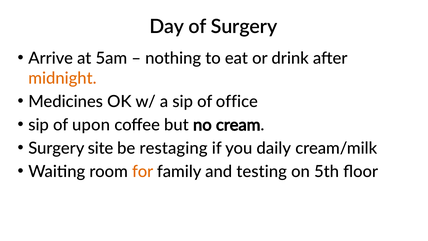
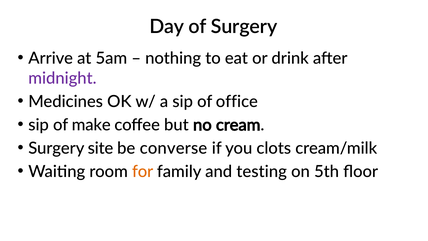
midnight colour: orange -> purple (62, 78)
upon: upon -> make (91, 125)
restaging: restaging -> converse (173, 148)
daily: daily -> clots (274, 148)
